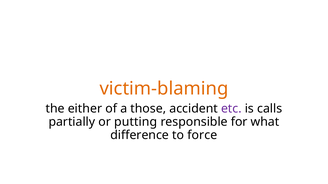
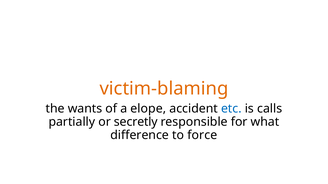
either: either -> wants (85, 109)
those: those -> elope (148, 109)
etc colour: purple -> blue (231, 109)
putting: putting -> secretly (136, 122)
